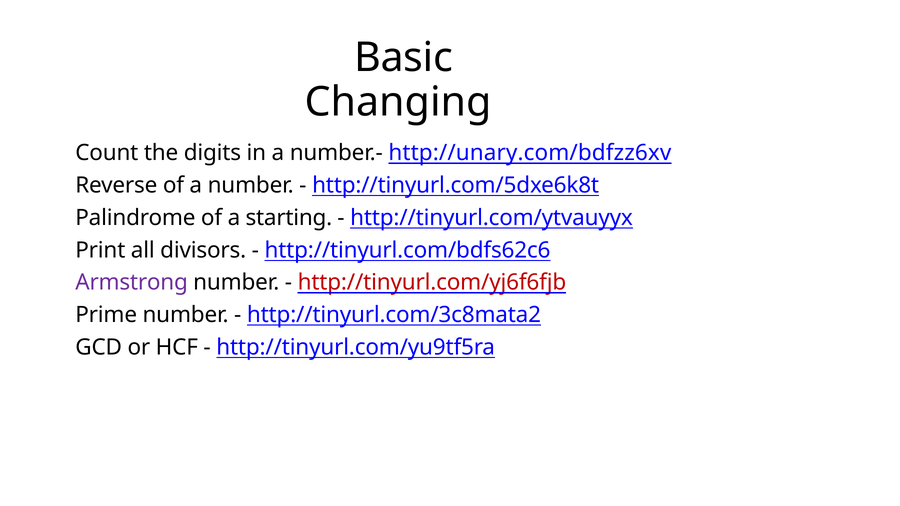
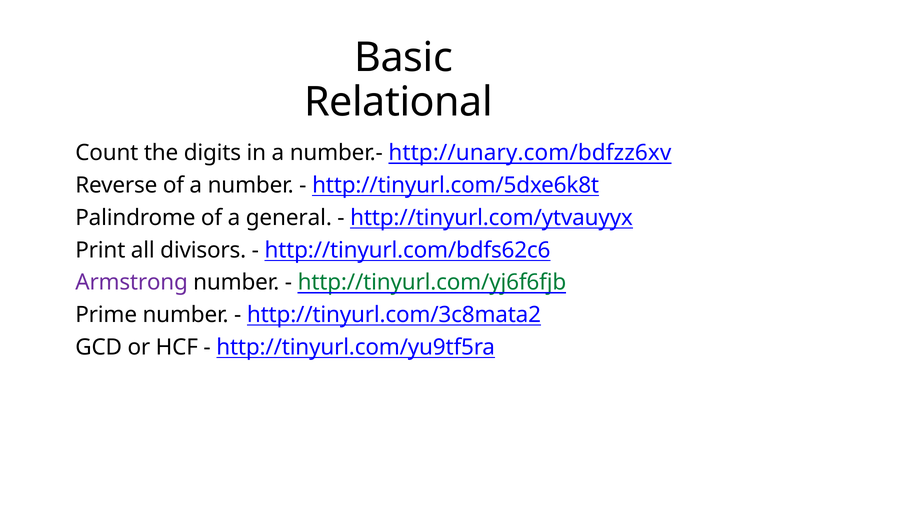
Changing: Changing -> Relational (398, 102)
starting: starting -> general (289, 218)
http://tinyurl.com/yj6f6fjb colour: red -> green (432, 283)
